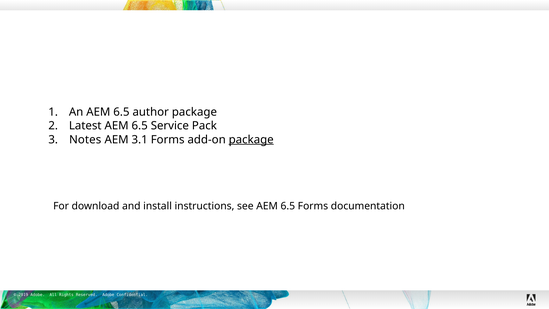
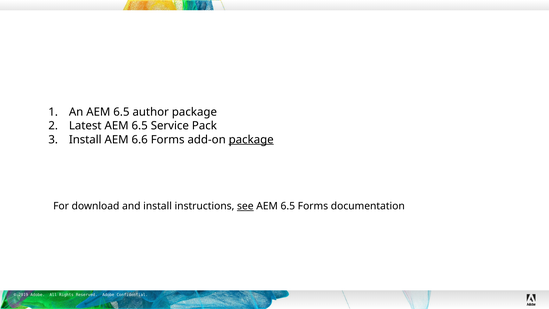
Notes: Notes -> Install (85, 139)
3.1: 3.1 -> 6.6 (140, 139)
see underline: none -> present (245, 206)
